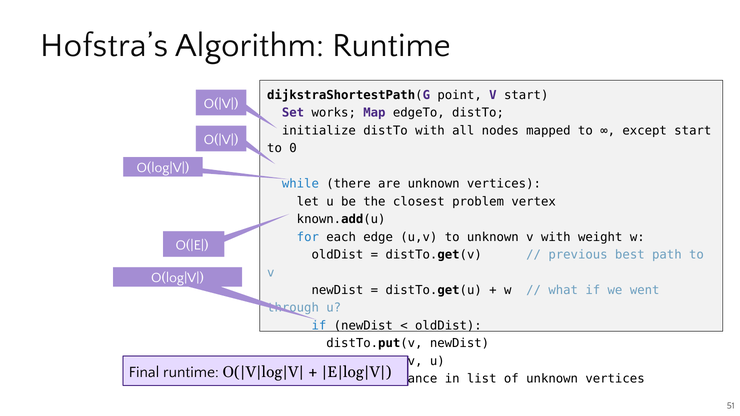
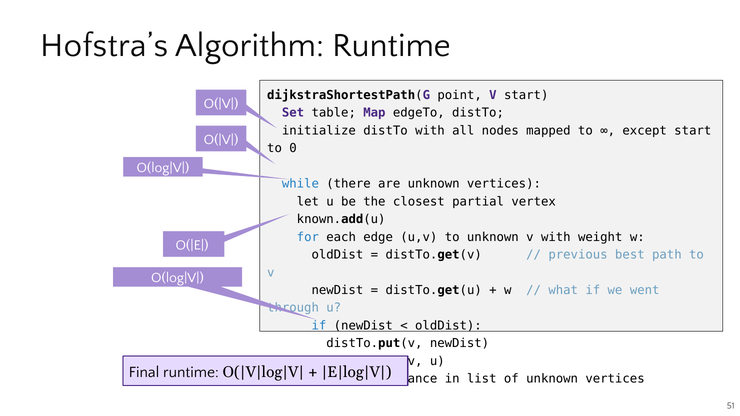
works: works -> table (334, 113)
problem: problem -> partial (478, 202)
